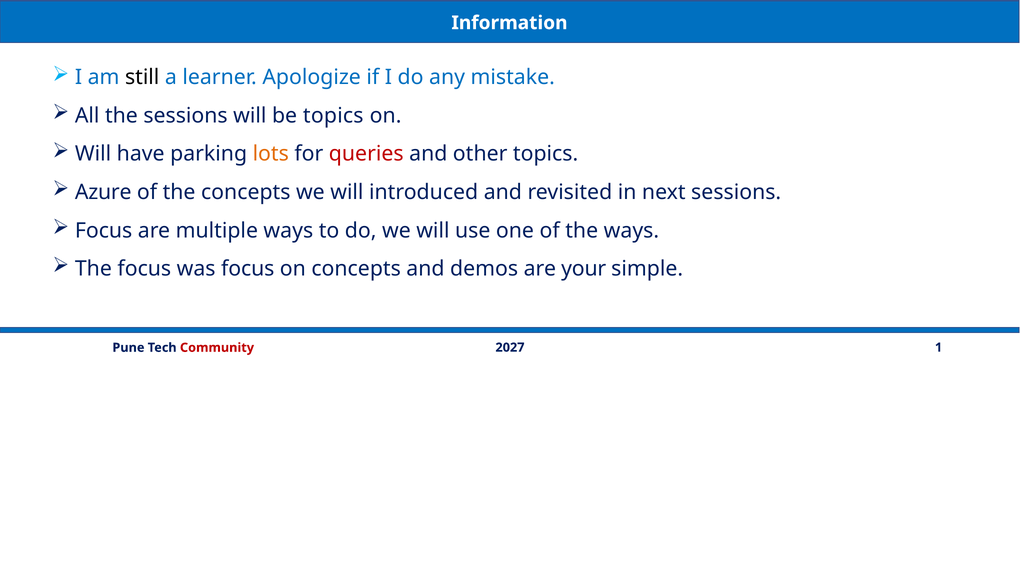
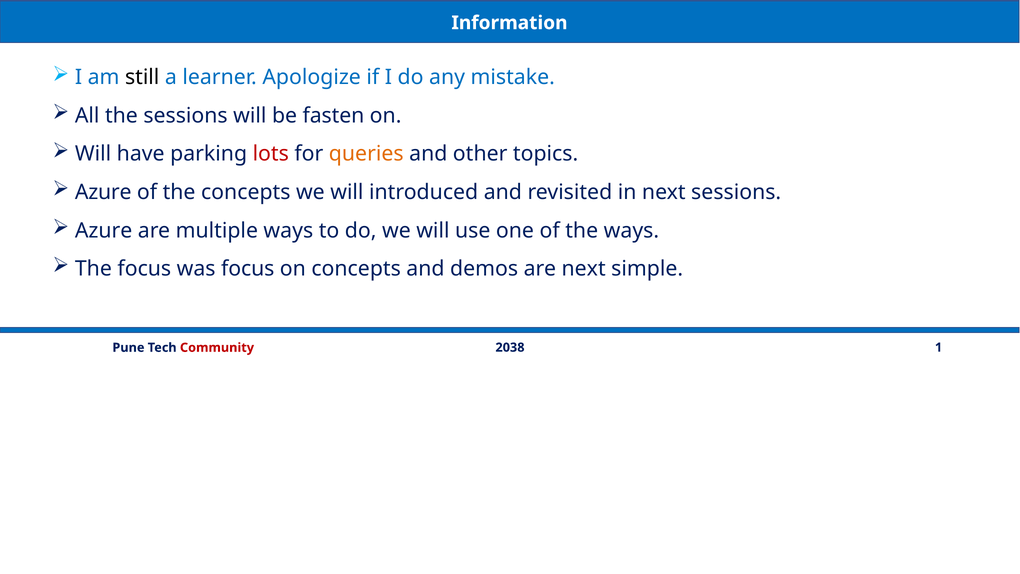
be topics: topics -> fasten (333, 116)
lots colour: orange -> red (271, 154)
queries colour: red -> orange (366, 154)
Focus: Focus -> Azure (104, 230)
are your: your -> next (584, 269)
2027: 2027 -> 2038 (510, 347)
